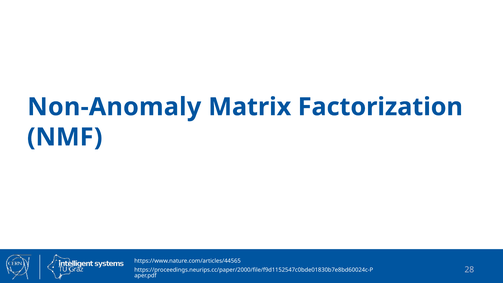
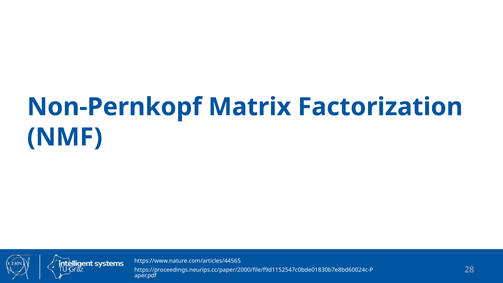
Non-Anomaly: Non-Anomaly -> Non-Pernkopf (114, 107)
